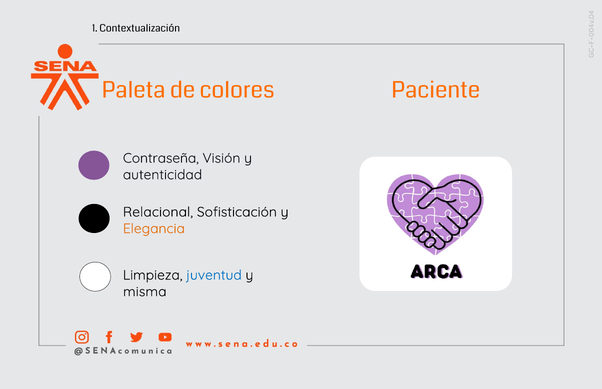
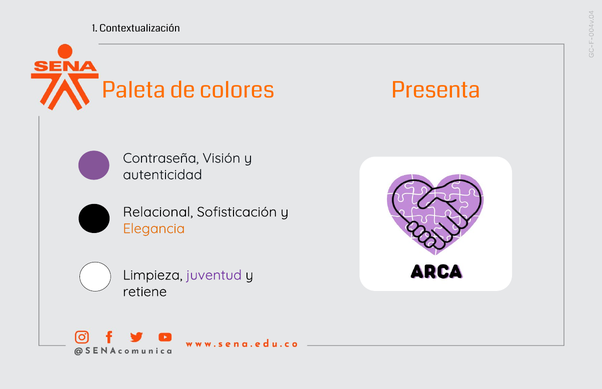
Paciente: Paciente -> Presenta (436, 90)
juventud colour: blue -> purple (214, 275)
misma: misma -> retiene (145, 292)
